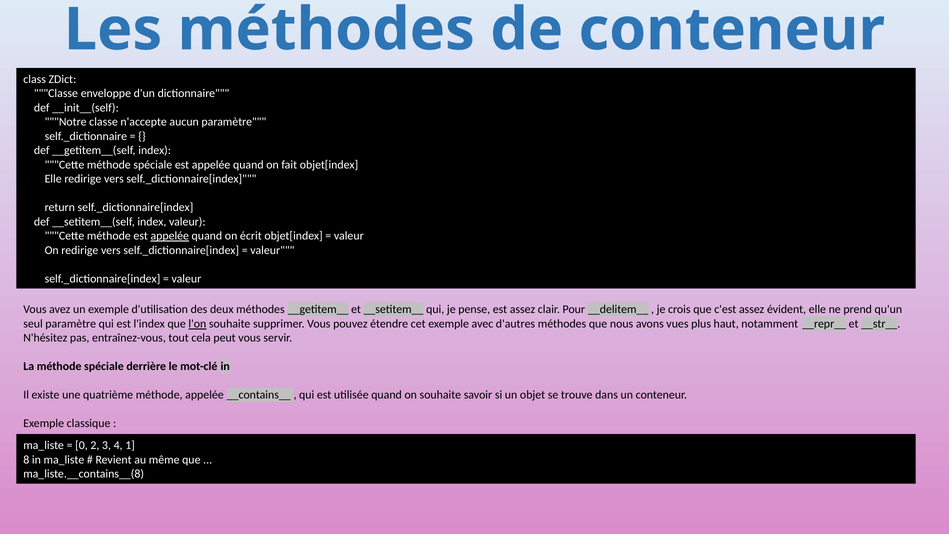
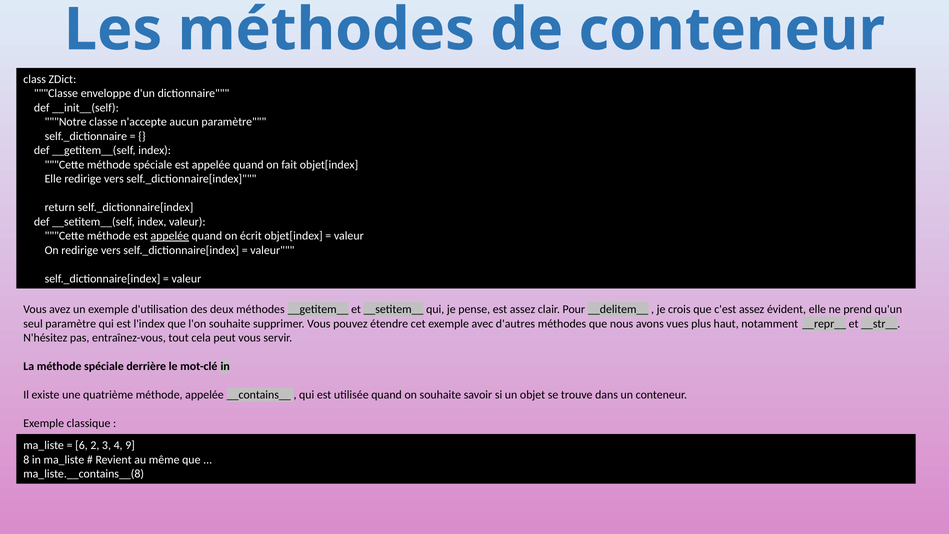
l'on underline: present -> none (197, 324)
0: 0 -> 6 (81, 445)
1: 1 -> 9 (130, 445)
